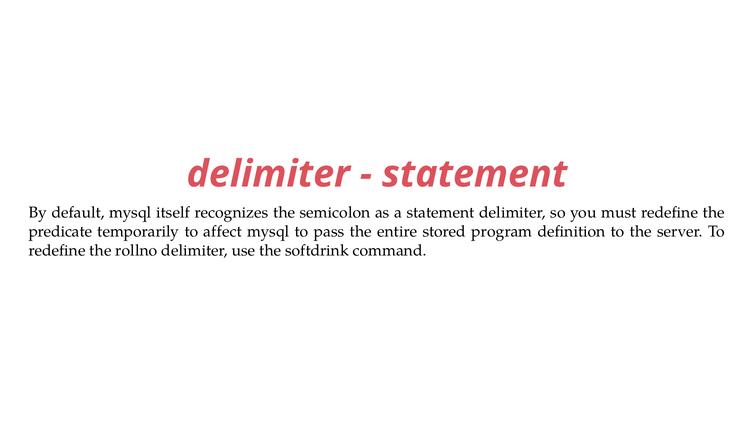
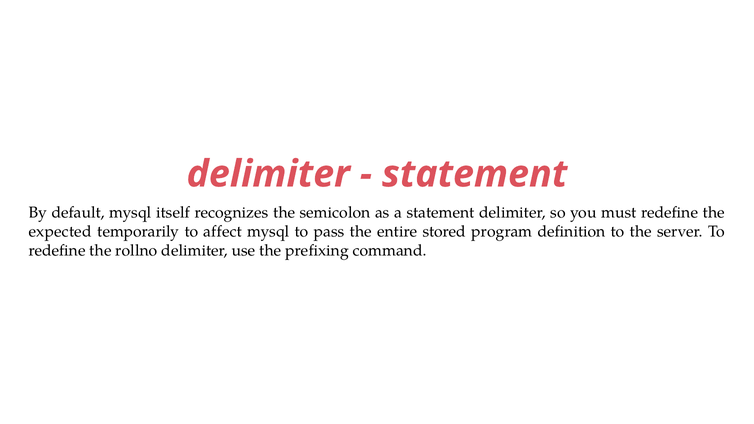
predicate: predicate -> expected (60, 232)
softdrink: softdrink -> prefixing (317, 251)
